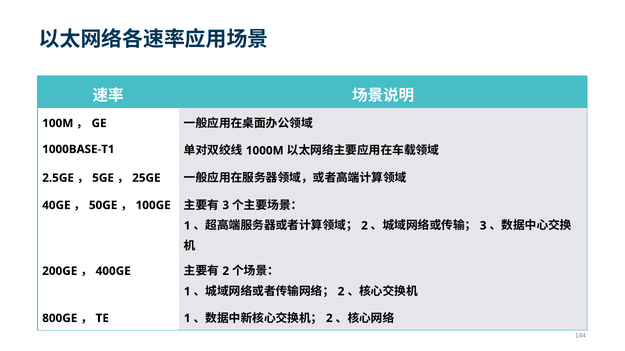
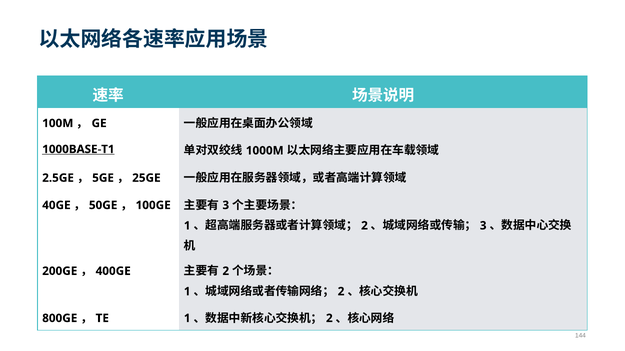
1000BASE-T1 underline: none -> present (78, 149)
